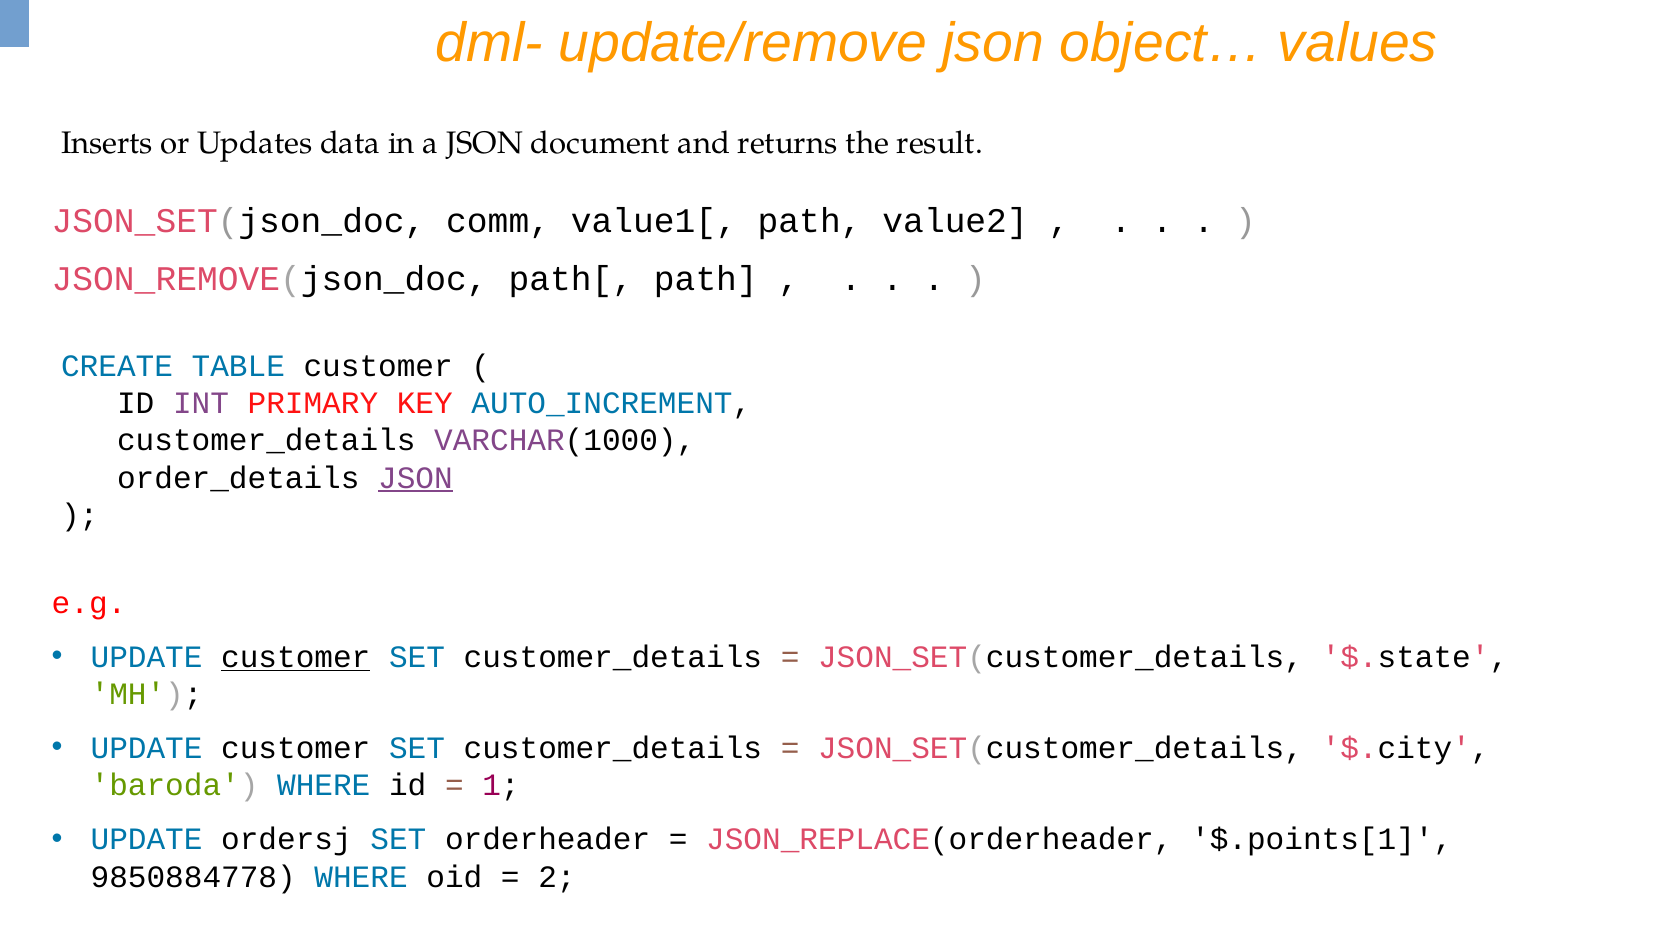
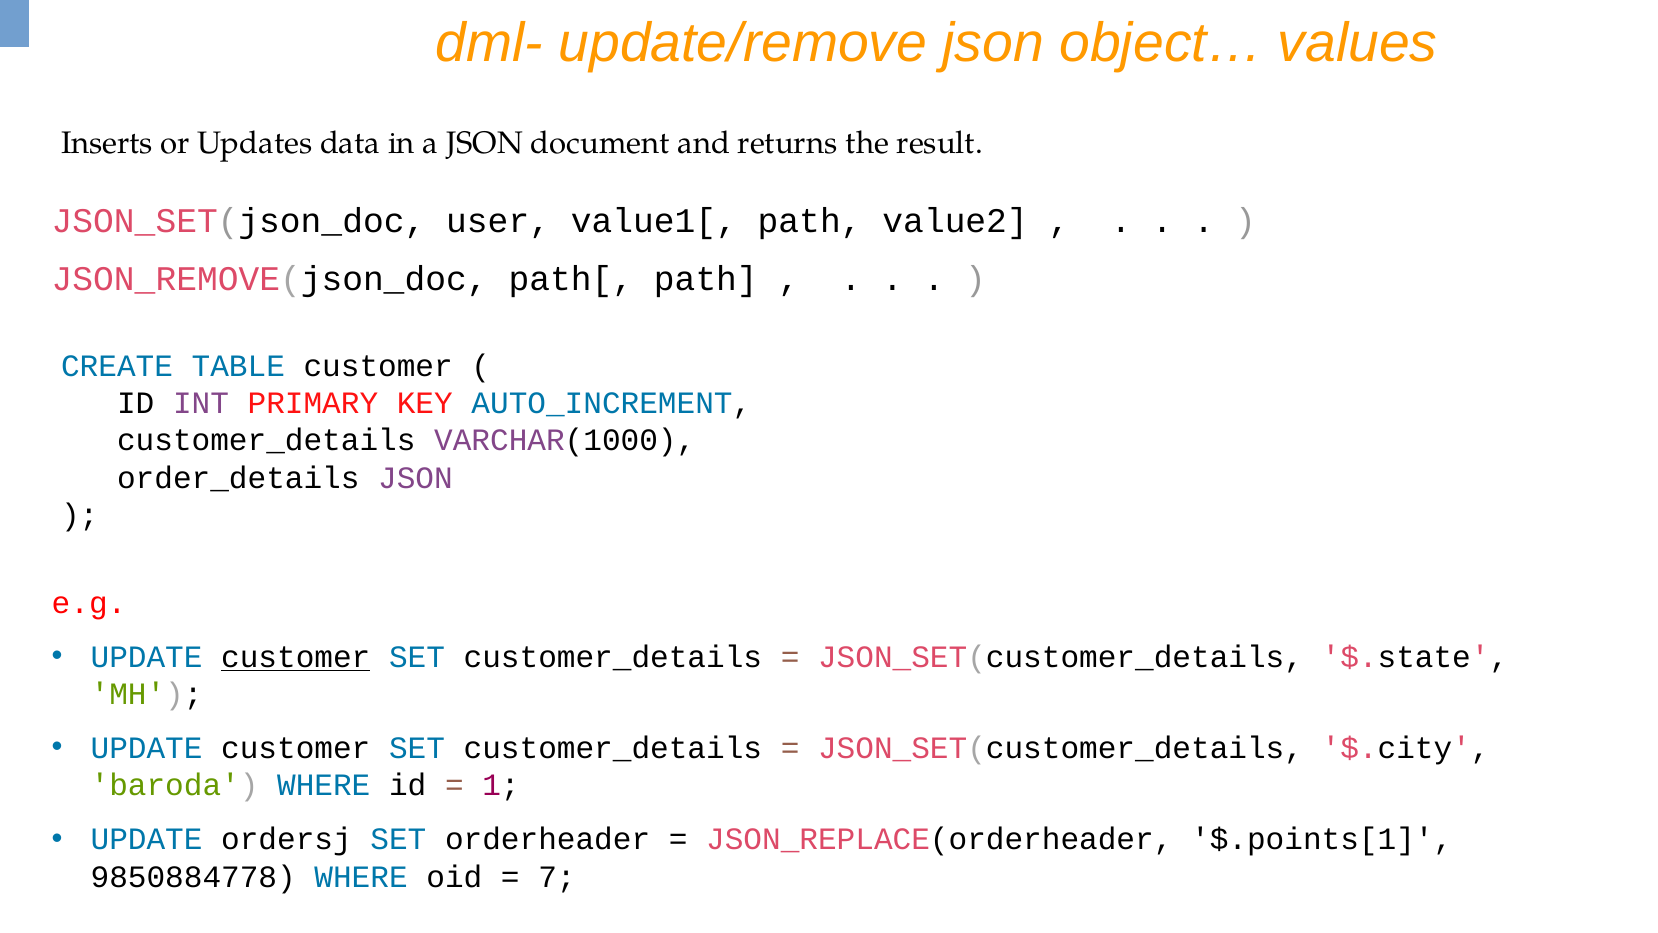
comm: comm -> user (498, 221)
JSON underline: present -> none (415, 478)
2: 2 -> 7 (557, 877)
